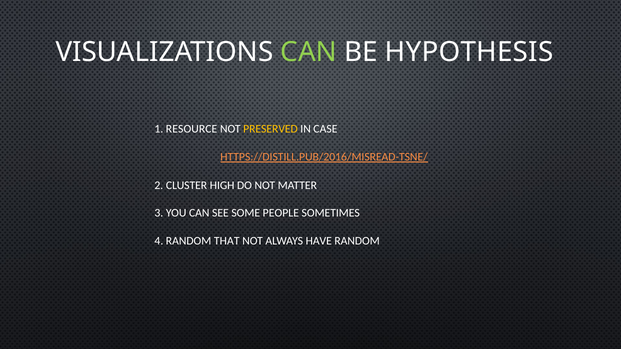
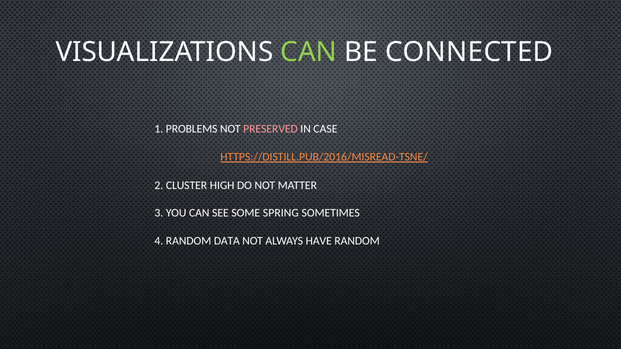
HYPOTHESIS: HYPOTHESIS -> CONNECTED (469, 52)
RESOURCE: RESOURCE -> PROBLEMS (192, 129)
PRESERVED colour: yellow -> pink (270, 129)
PEOPLE: PEOPLE -> SPRING (281, 213)
THAT: THAT -> DATA (227, 241)
